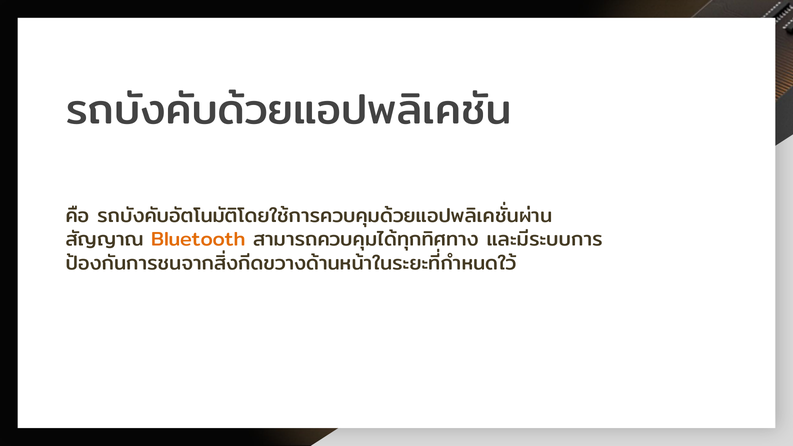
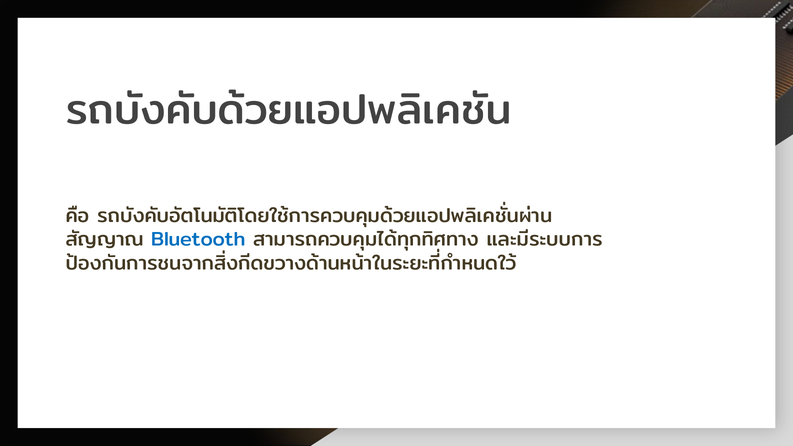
Bluetooth colour: orange -> blue (198, 239)
